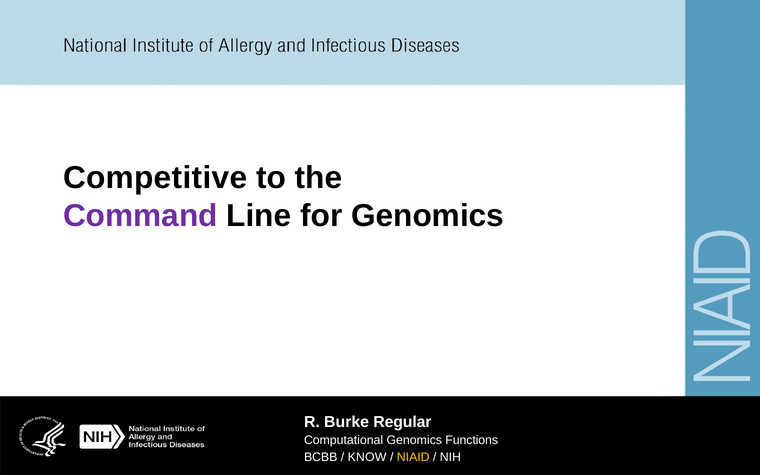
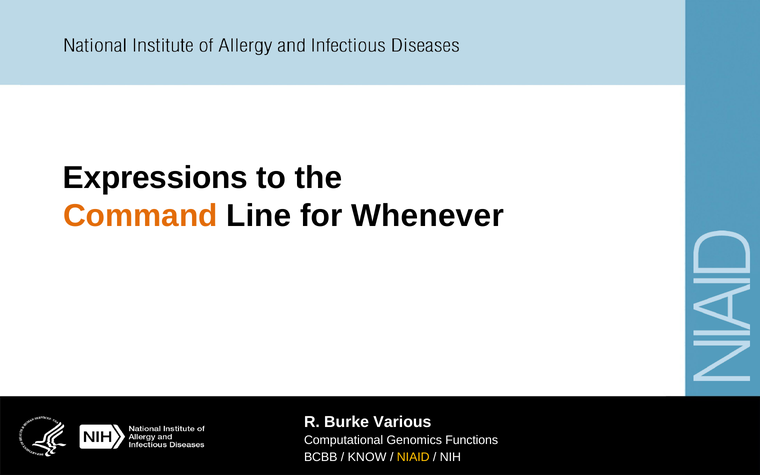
Competitive: Competitive -> Expressions (155, 178)
Command colour: purple -> orange (140, 216)
for Genomics: Genomics -> Whenever (427, 216)
Regular: Regular -> Various (402, 422)
